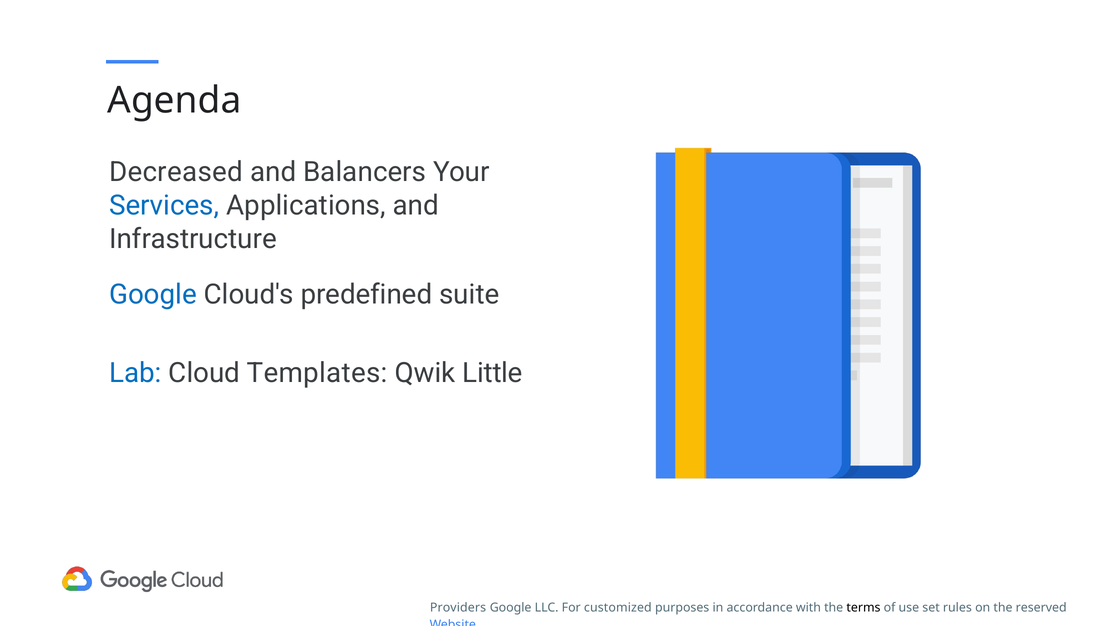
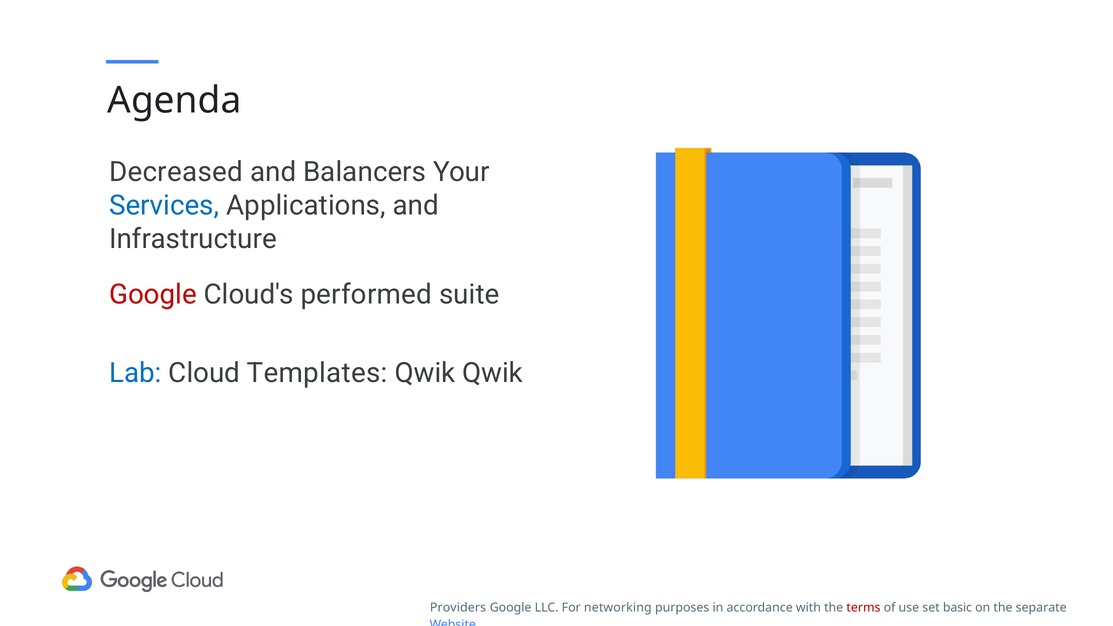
Google colour: blue -> red (153, 295)
predefined: predefined -> performed (366, 295)
Qwik Little: Little -> Qwik (493, 373)
customized: customized -> networking (618, 608)
terms colour: black -> red (864, 608)
rules: rules -> basic (957, 608)
reserved: reserved -> separate (1041, 608)
